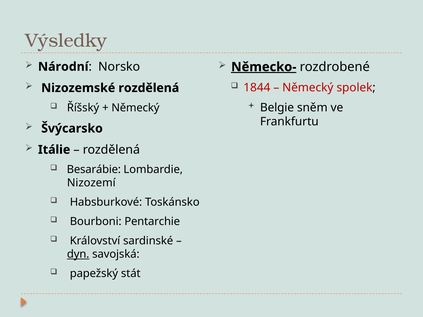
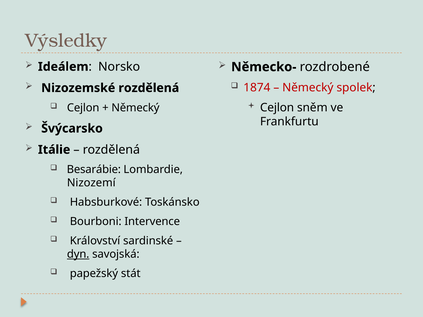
Národní: Národní -> Ideálem (63, 67)
Německo- underline: present -> none (264, 67)
1844: 1844 -> 1874 (257, 88)
Belgie: Belgie -> Cejlon (277, 108)
Říšský: Říšský -> Cejlon (83, 108)
Pentarchie: Pentarchie -> Intervence (152, 222)
